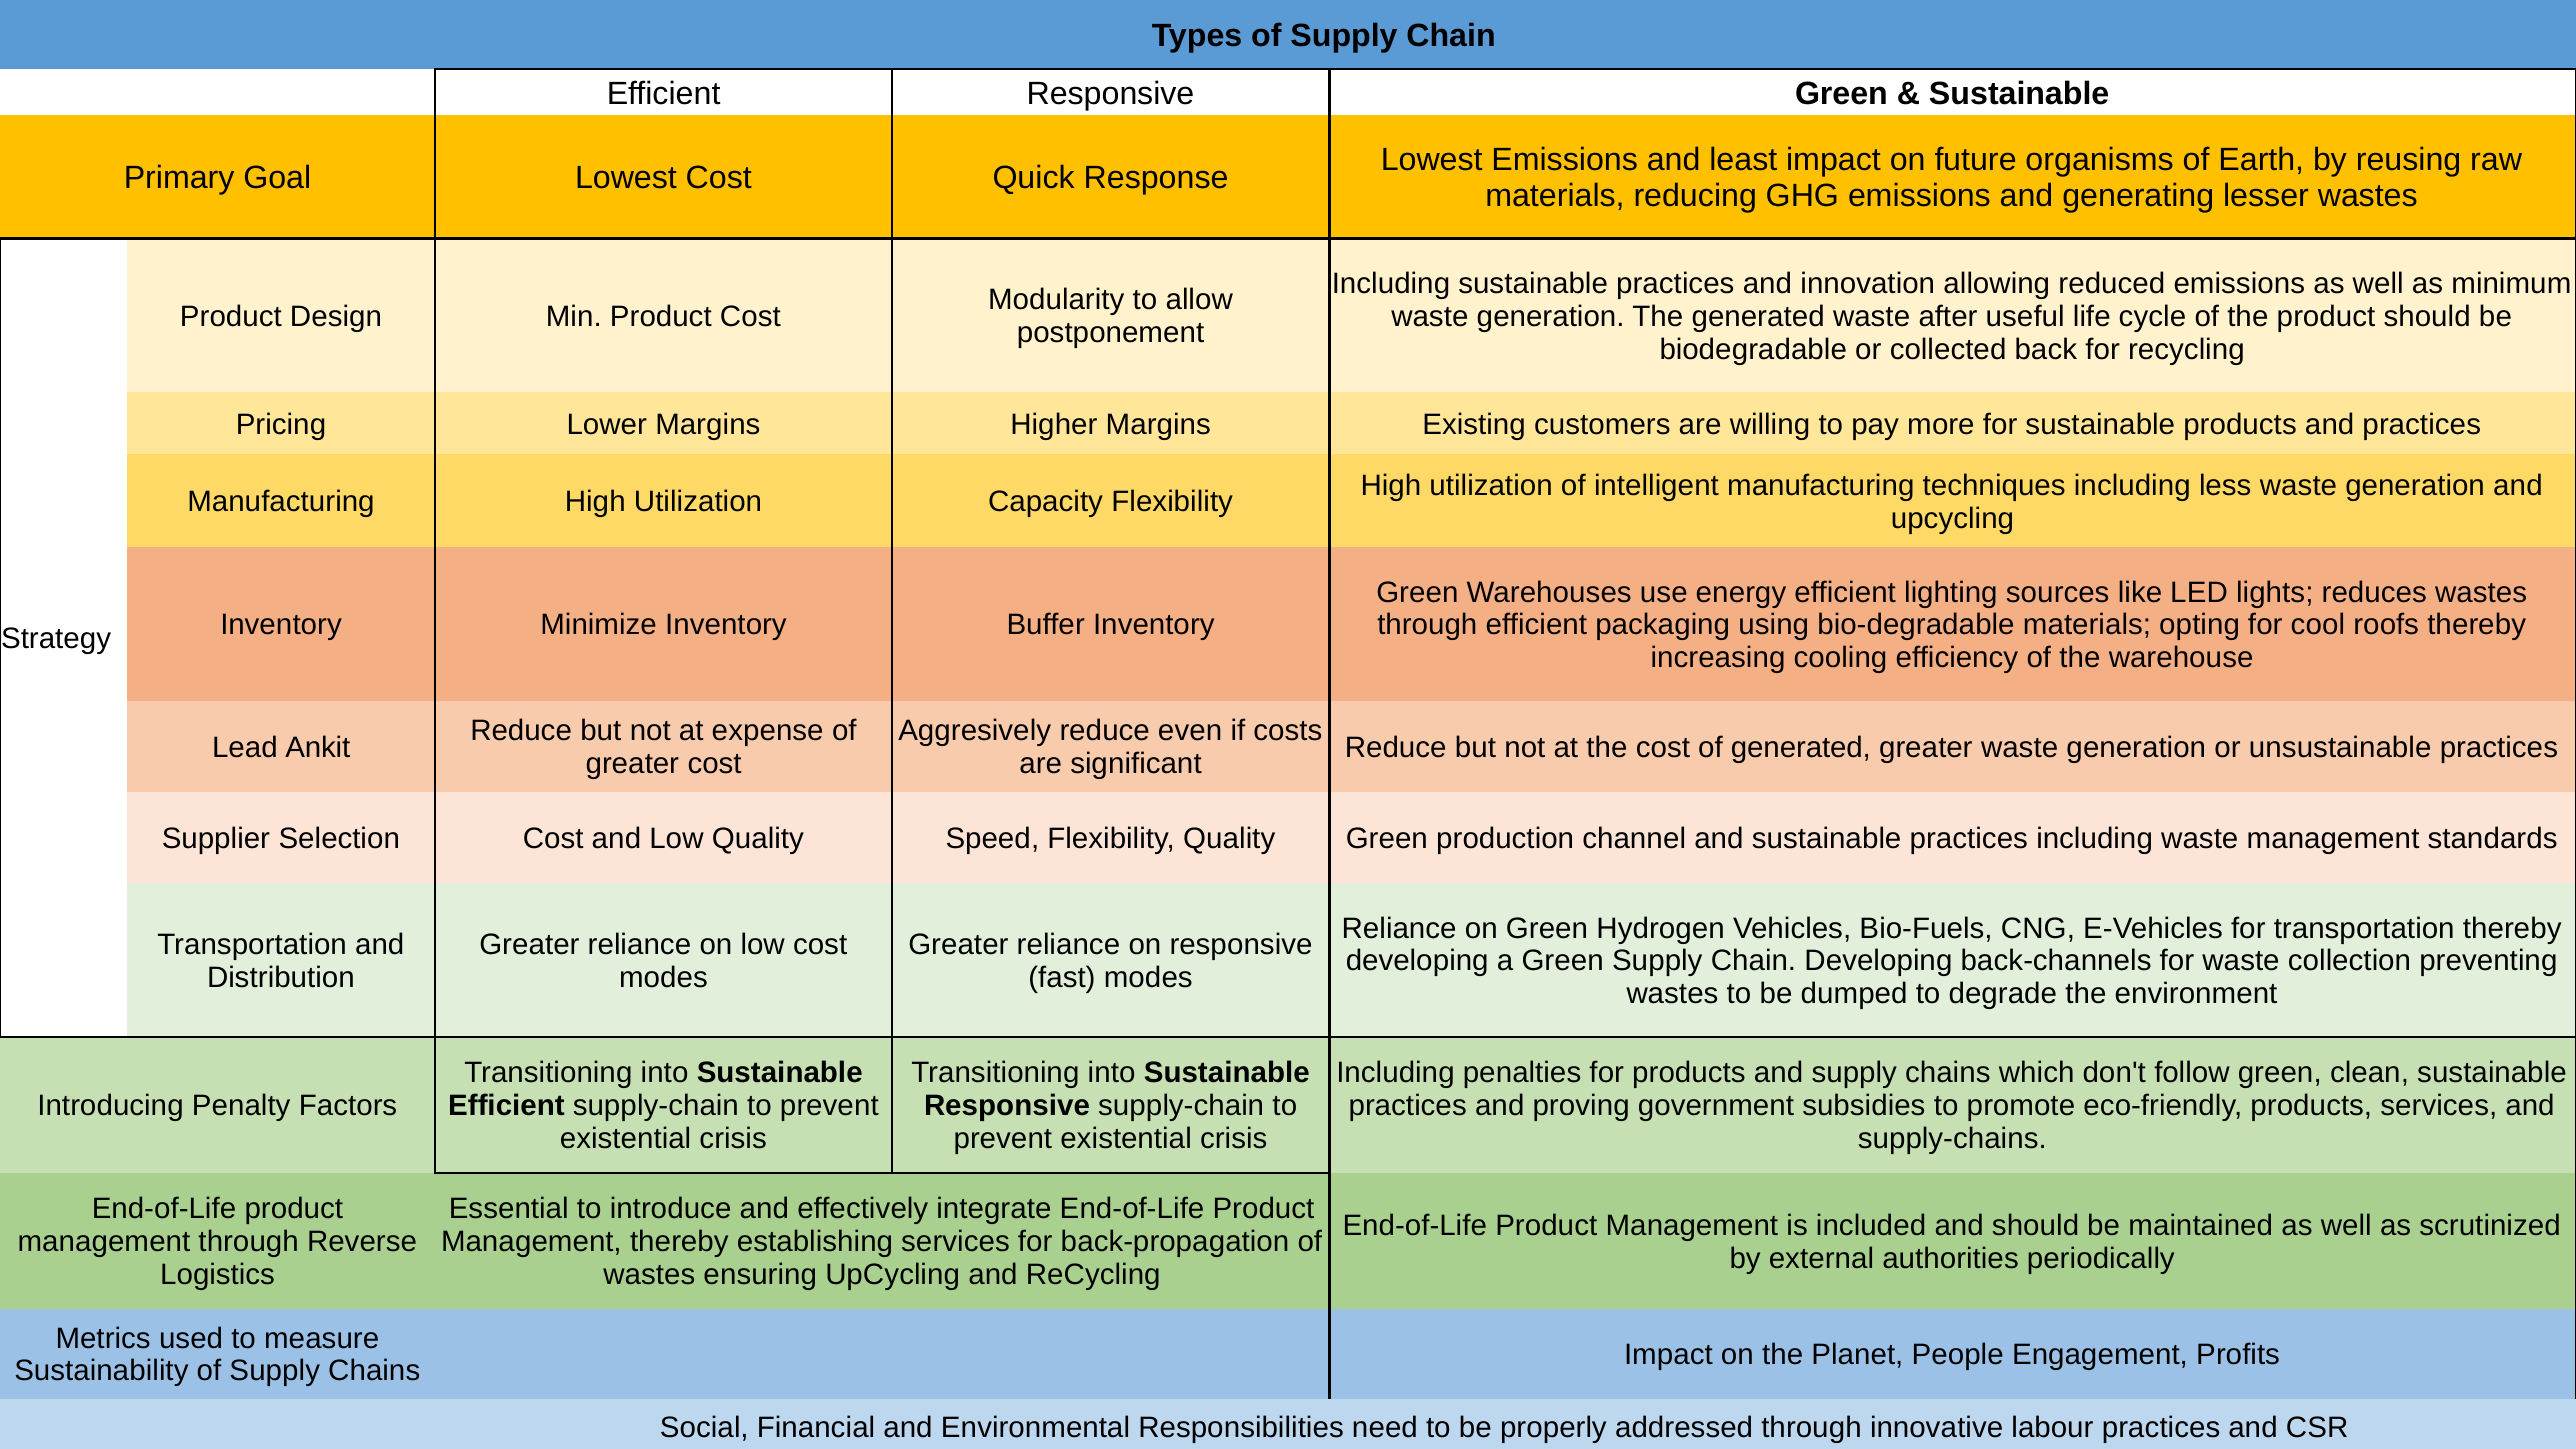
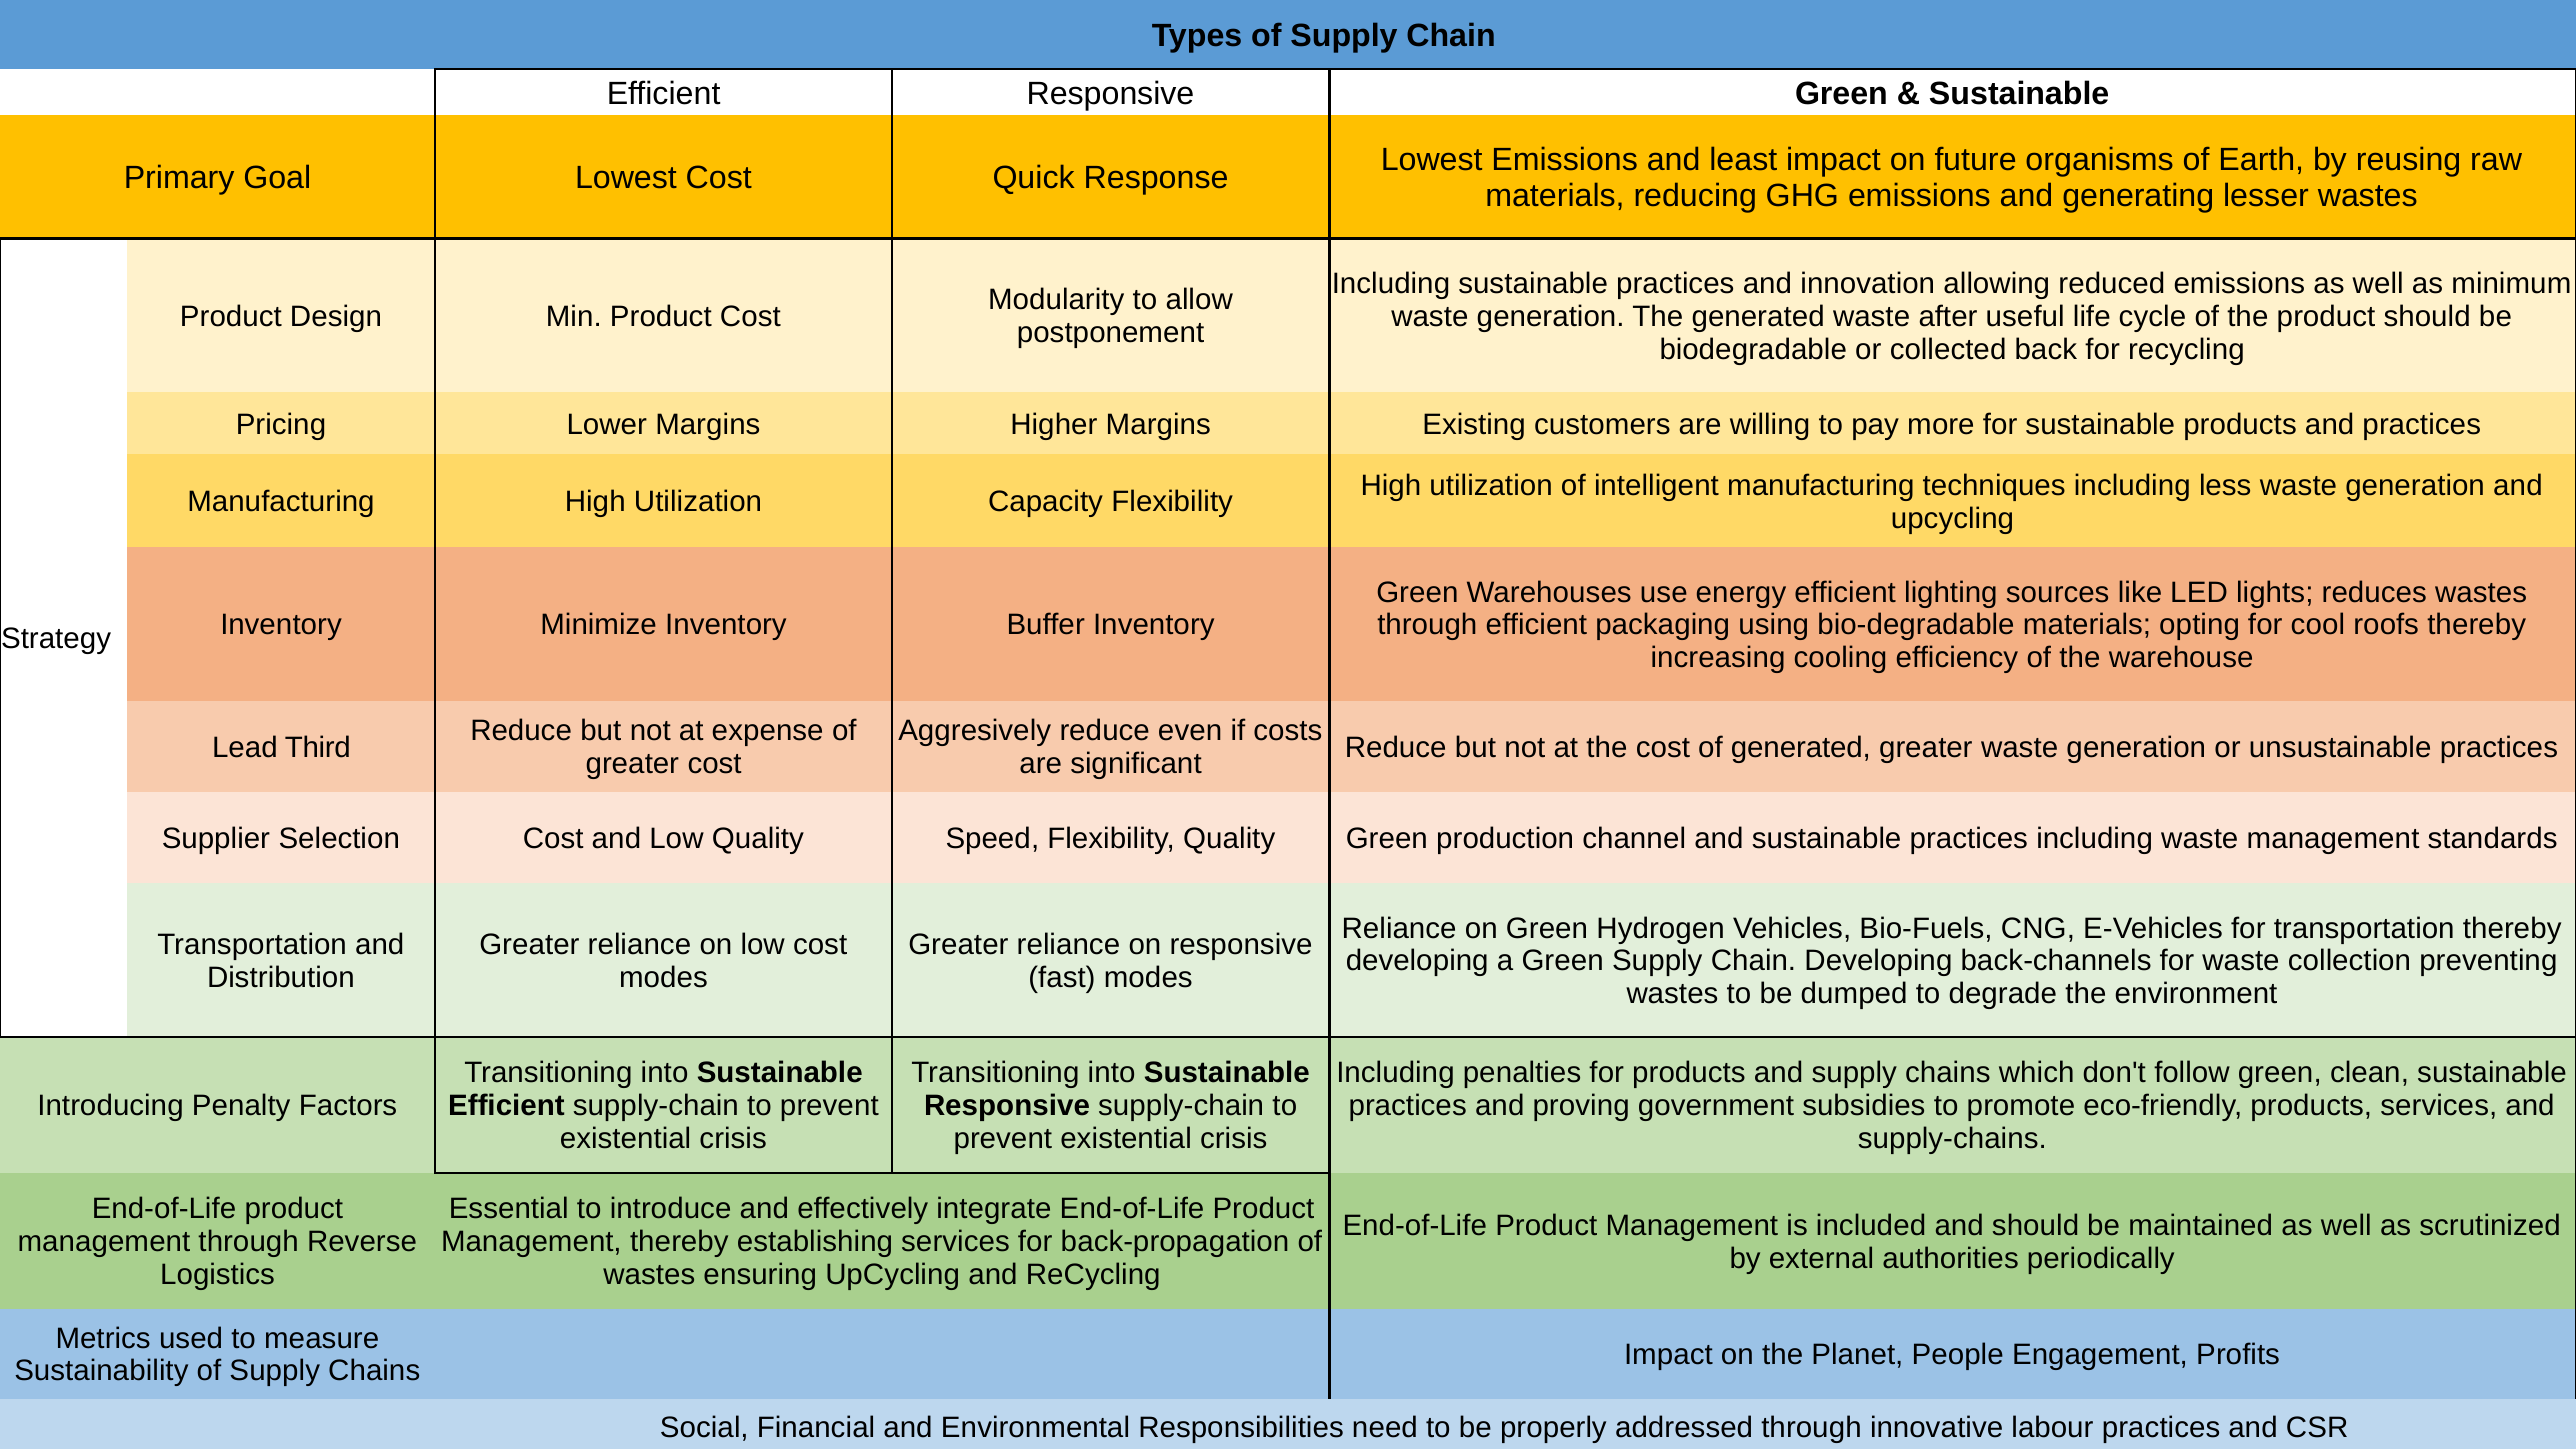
Ankit: Ankit -> Third (318, 748)
